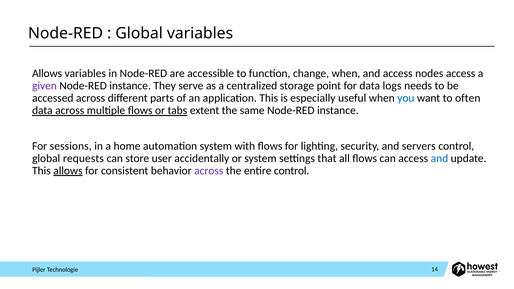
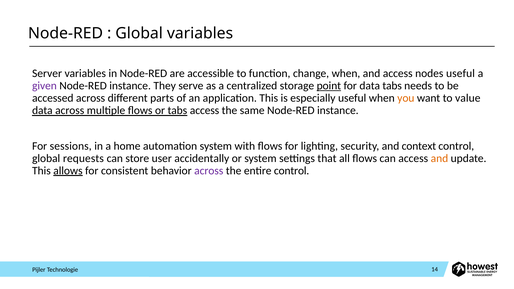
Allows: Allows -> Server (47, 74)
nodes access: access -> useful (461, 74)
point underline: none -> present (329, 86)
data logs: logs -> tabs (392, 86)
you colour: blue -> orange (406, 98)
often: often -> value (468, 98)
extent: extent -> access (205, 111)
servers: servers -> context (419, 146)
and colour: blue -> orange (439, 158)
